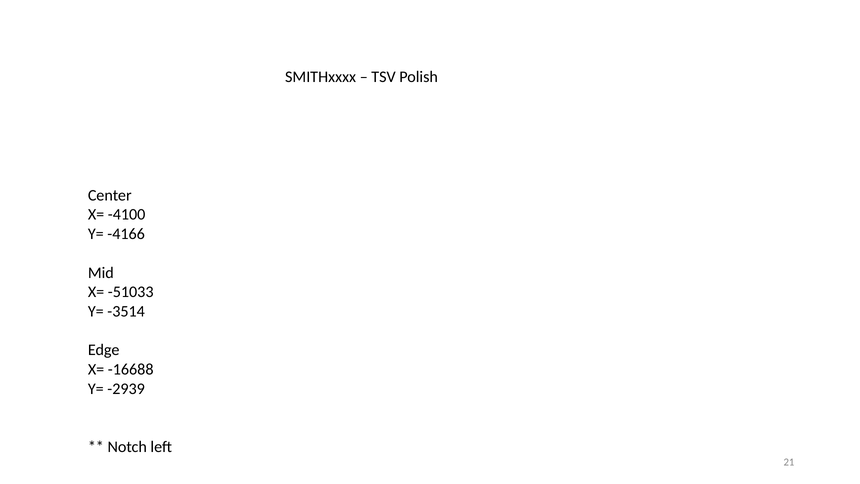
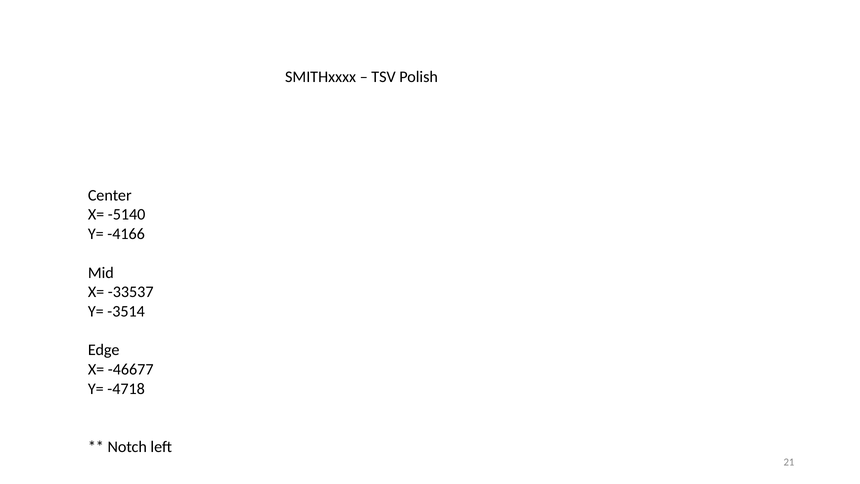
-4100: -4100 -> -5140 (127, 214)
-51033: -51033 -> -33537 (131, 292)
-16688: -16688 -> -46677 (131, 369)
-2939: -2939 -> -4718 (126, 389)
